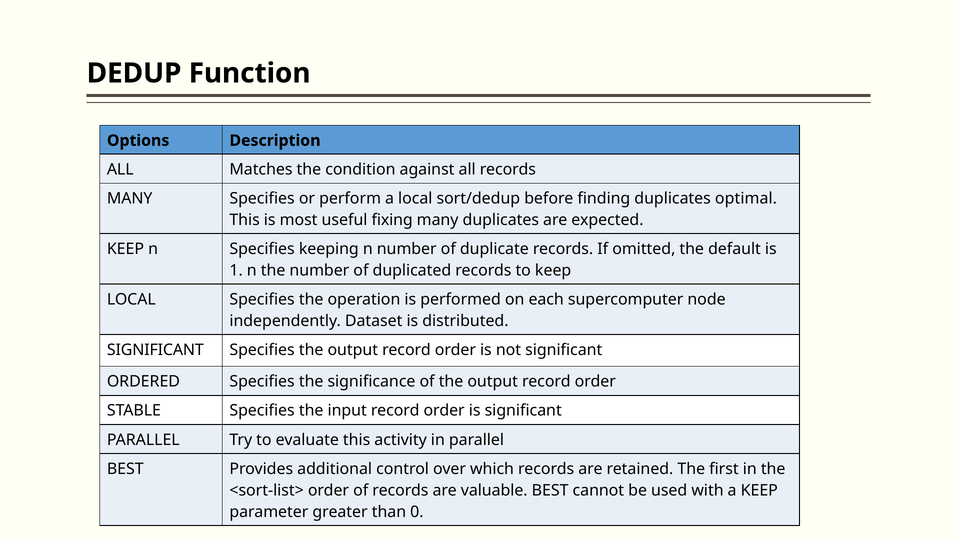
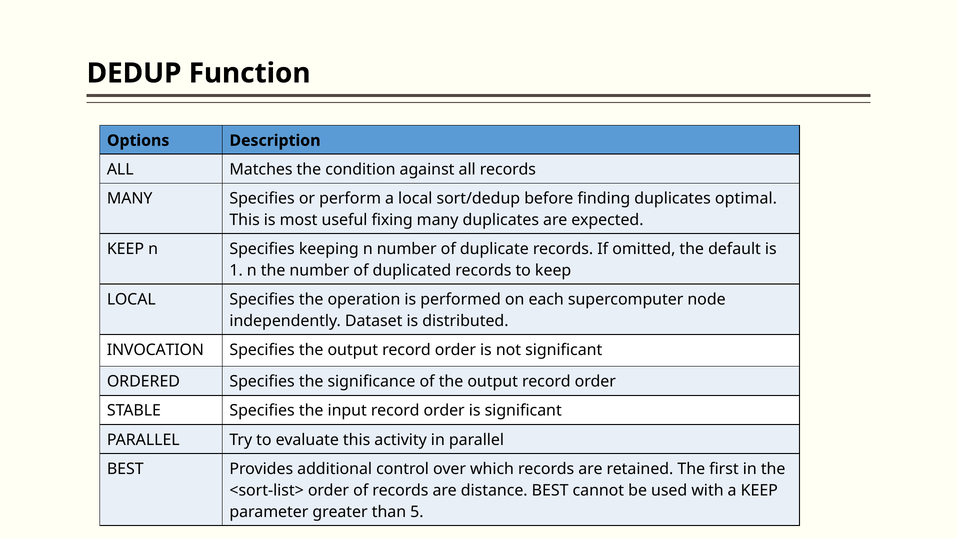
SIGNIFICANT: SIGNIFICANT -> INVOCATION (155, 350)
valuable: valuable -> distance (494, 491)
0: 0 -> 5 (417, 512)
